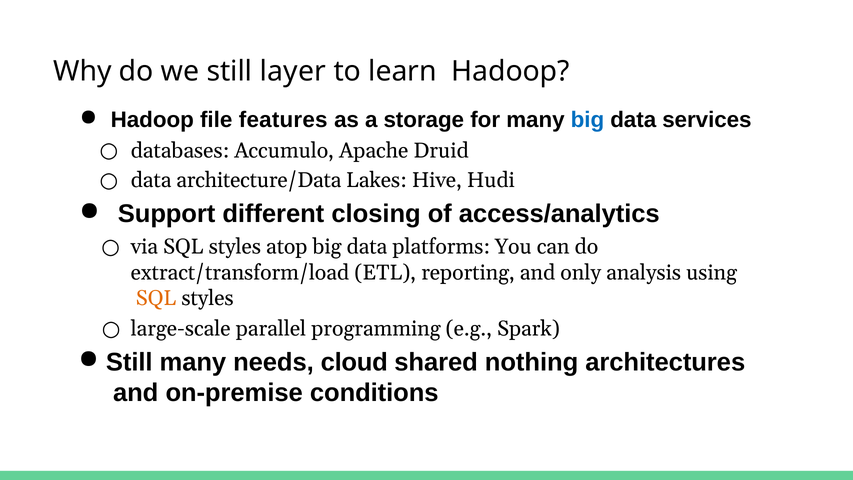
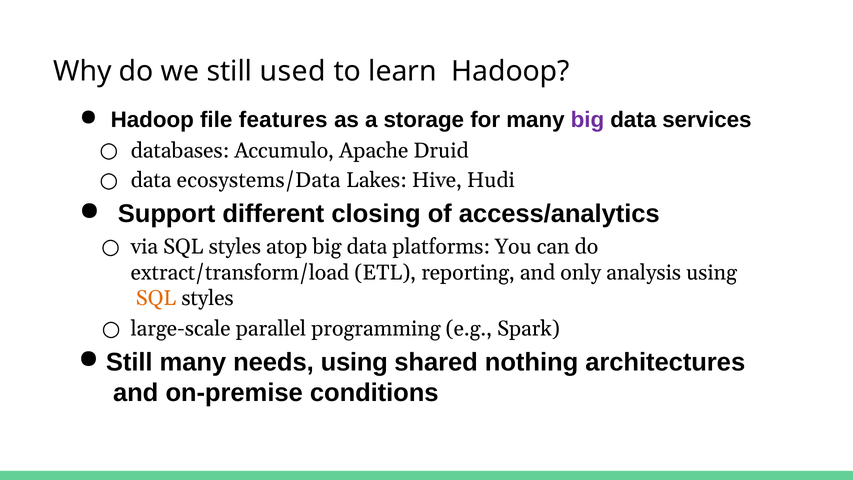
layer: layer -> used (293, 71)
big colour: blue -> purple (587, 120)
architecture/Data: architecture/Data -> ecosystems/Data (259, 180)
needs cloud: cloud -> using (354, 362)
